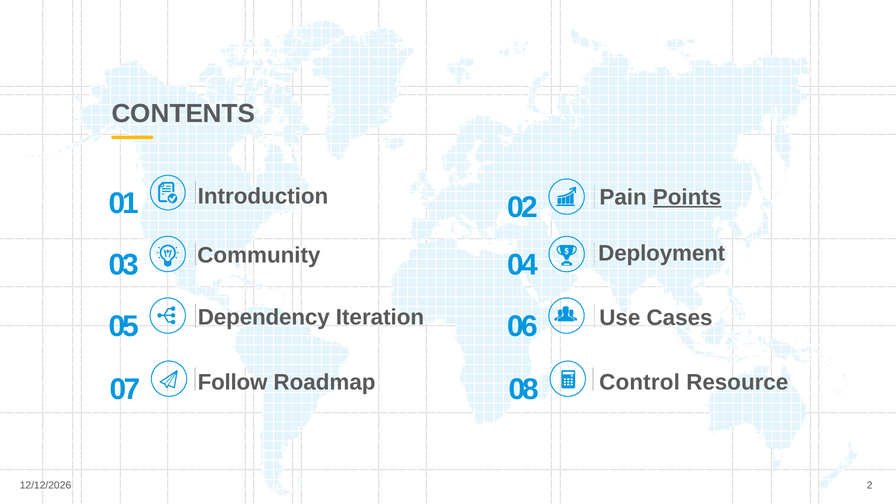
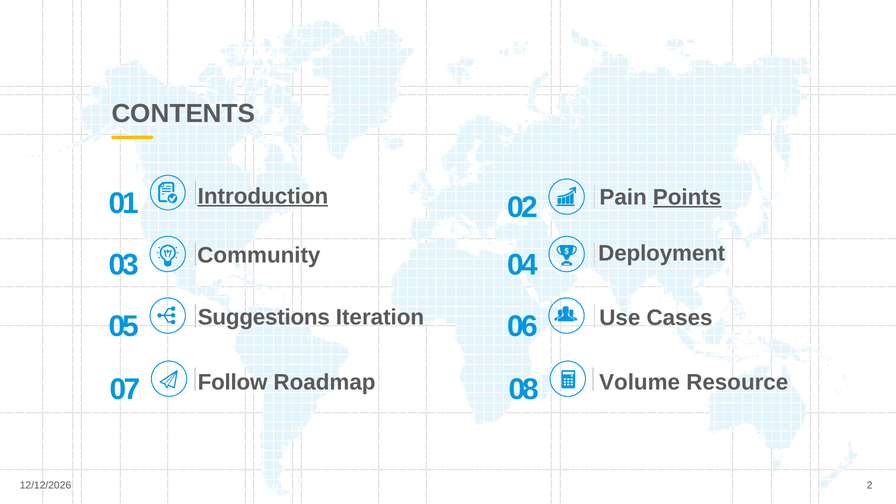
Introduction underline: none -> present (263, 196)
Dependency: Dependency -> Suggestions (264, 317)
Control: Control -> Volume (640, 382)
